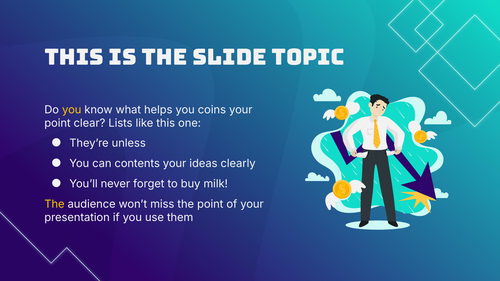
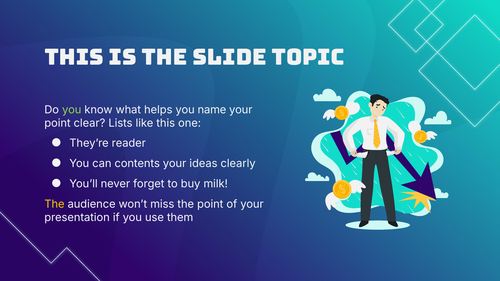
you colour: yellow -> light green (72, 110)
coins: coins -> name (212, 110)
unless: unless -> reader (129, 143)
